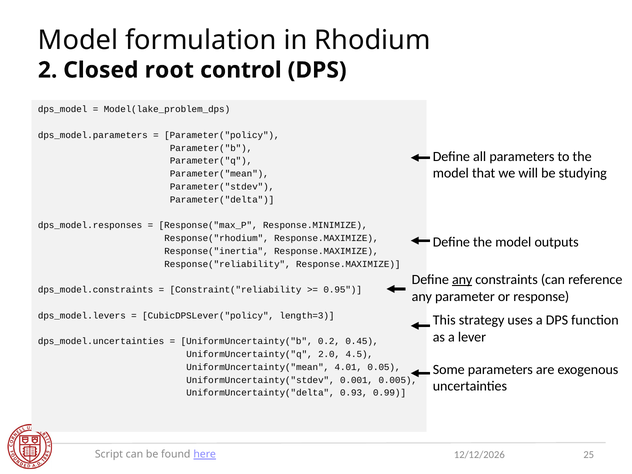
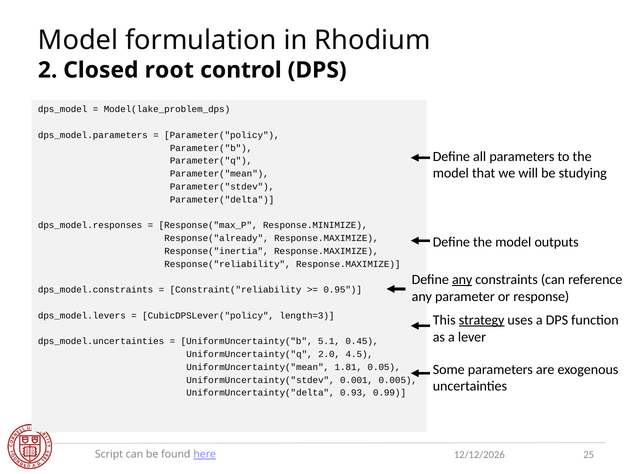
Response("rhodium: Response("rhodium -> Response("already (216, 238)
strategy underline: none -> present (482, 320)
0.2: 0.2 -> 5.1 (329, 341)
4.01: 4.01 -> 1.81 (348, 367)
